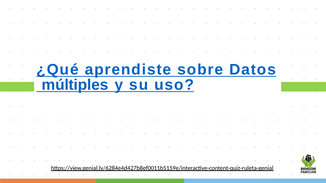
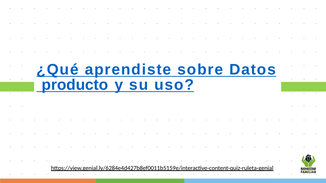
múltiples: múltiples -> producto (75, 85)
